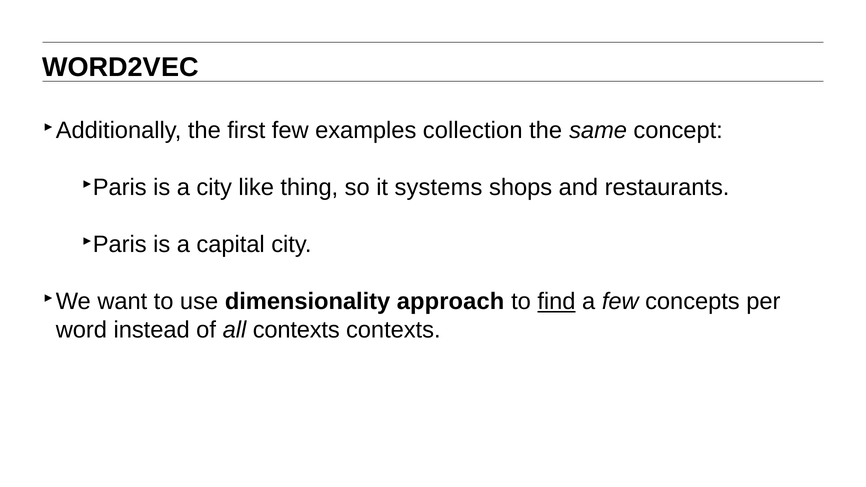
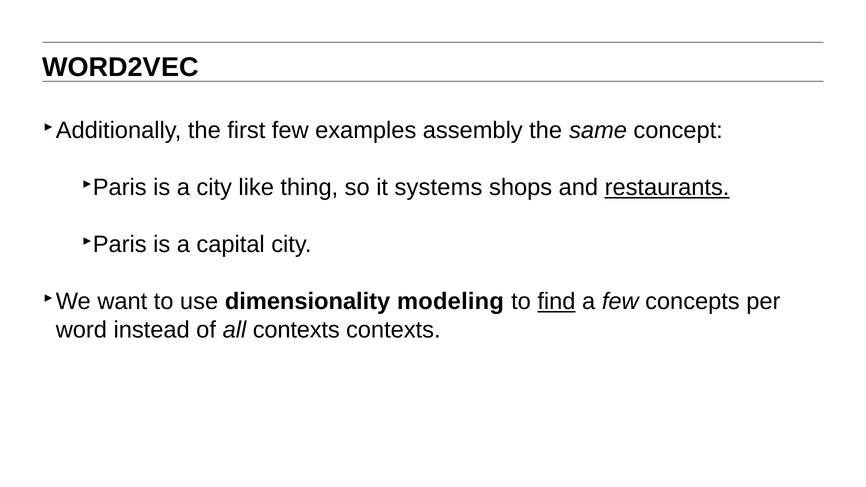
collection: collection -> assembly (473, 130)
restaurants underline: none -> present (667, 187)
approach: approach -> modeling (450, 301)
